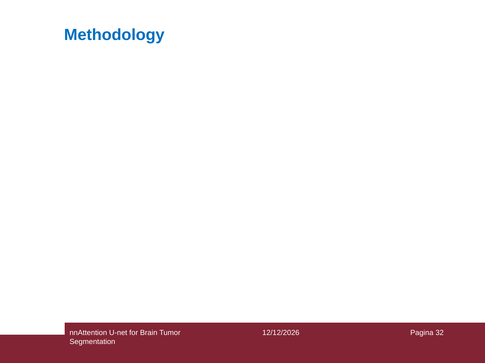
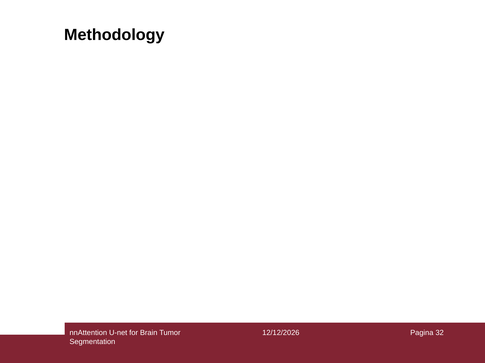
Methodology colour: blue -> black (114, 35)
